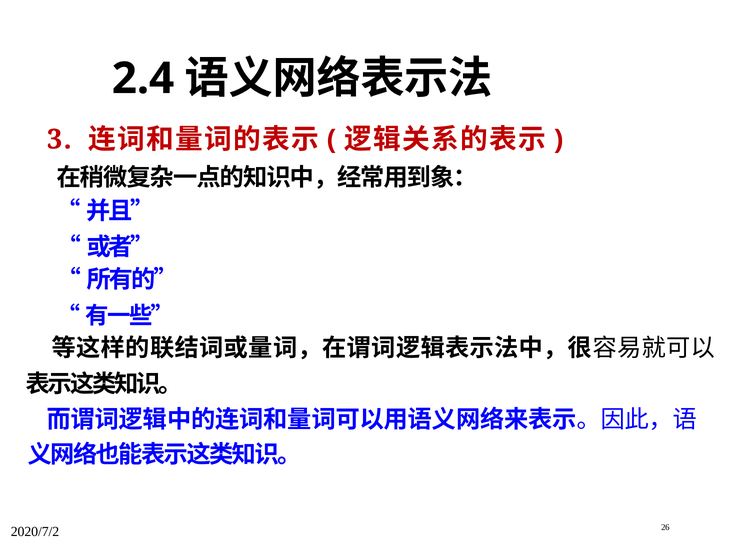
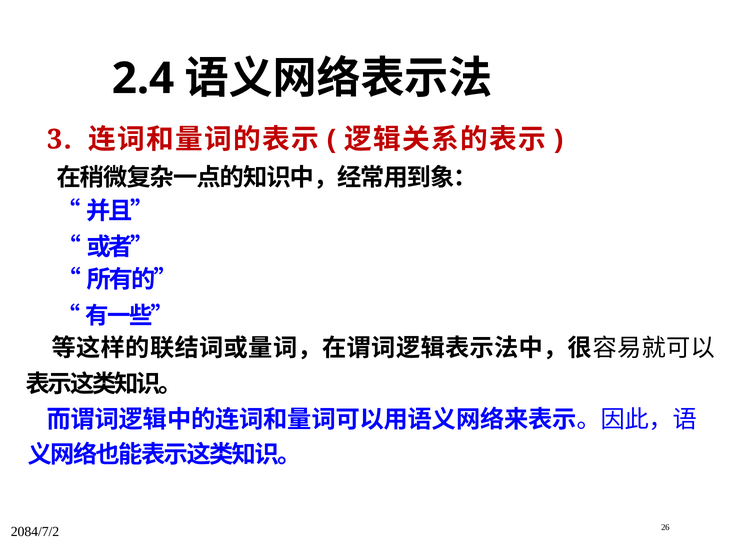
2020/7/2: 2020/7/2 -> 2084/7/2 (35, 532)
